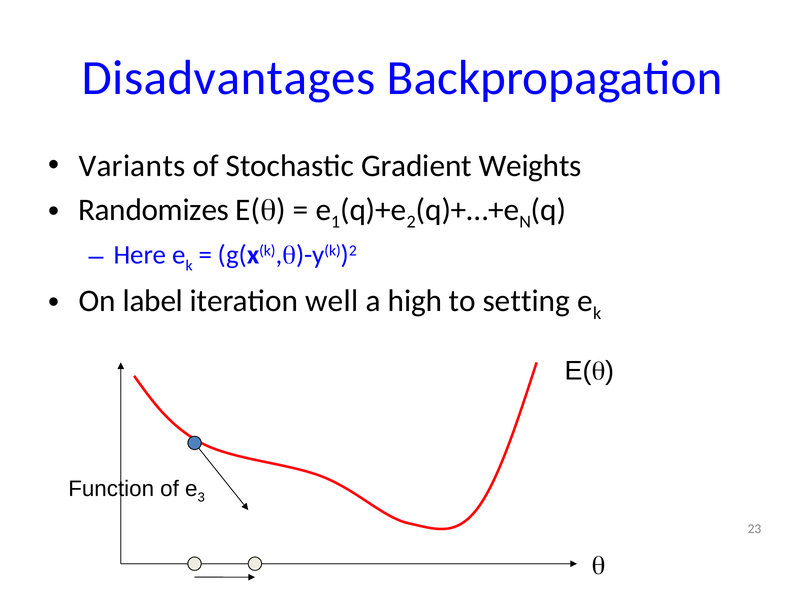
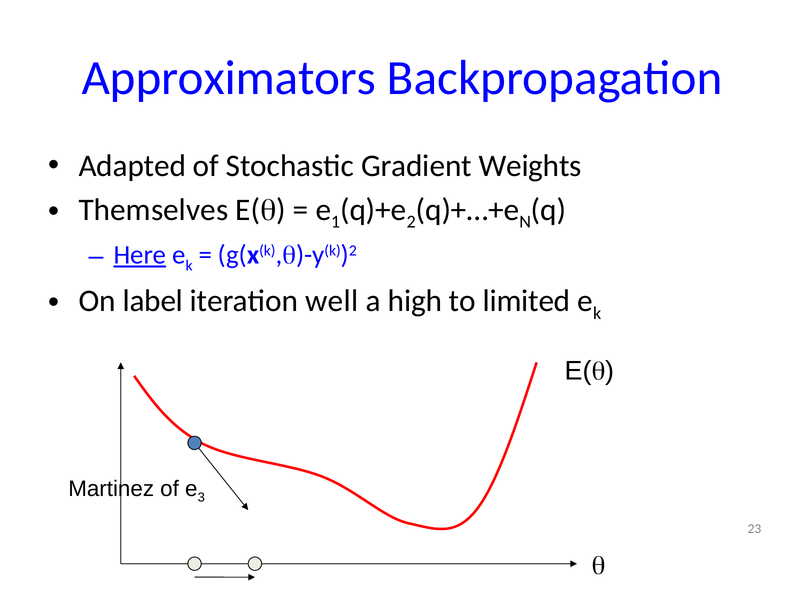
Disadvantages: Disadvantages -> Approximators (229, 78)
Variants: Variants -> Adapted (132, 166)
Randomizes: Randomizes -> Themselves (153, 210)
Here underline: none -> present (140, 255)
setting: setting -> limited (526, 301)
Function: Function -> Martinez (111, 489)
